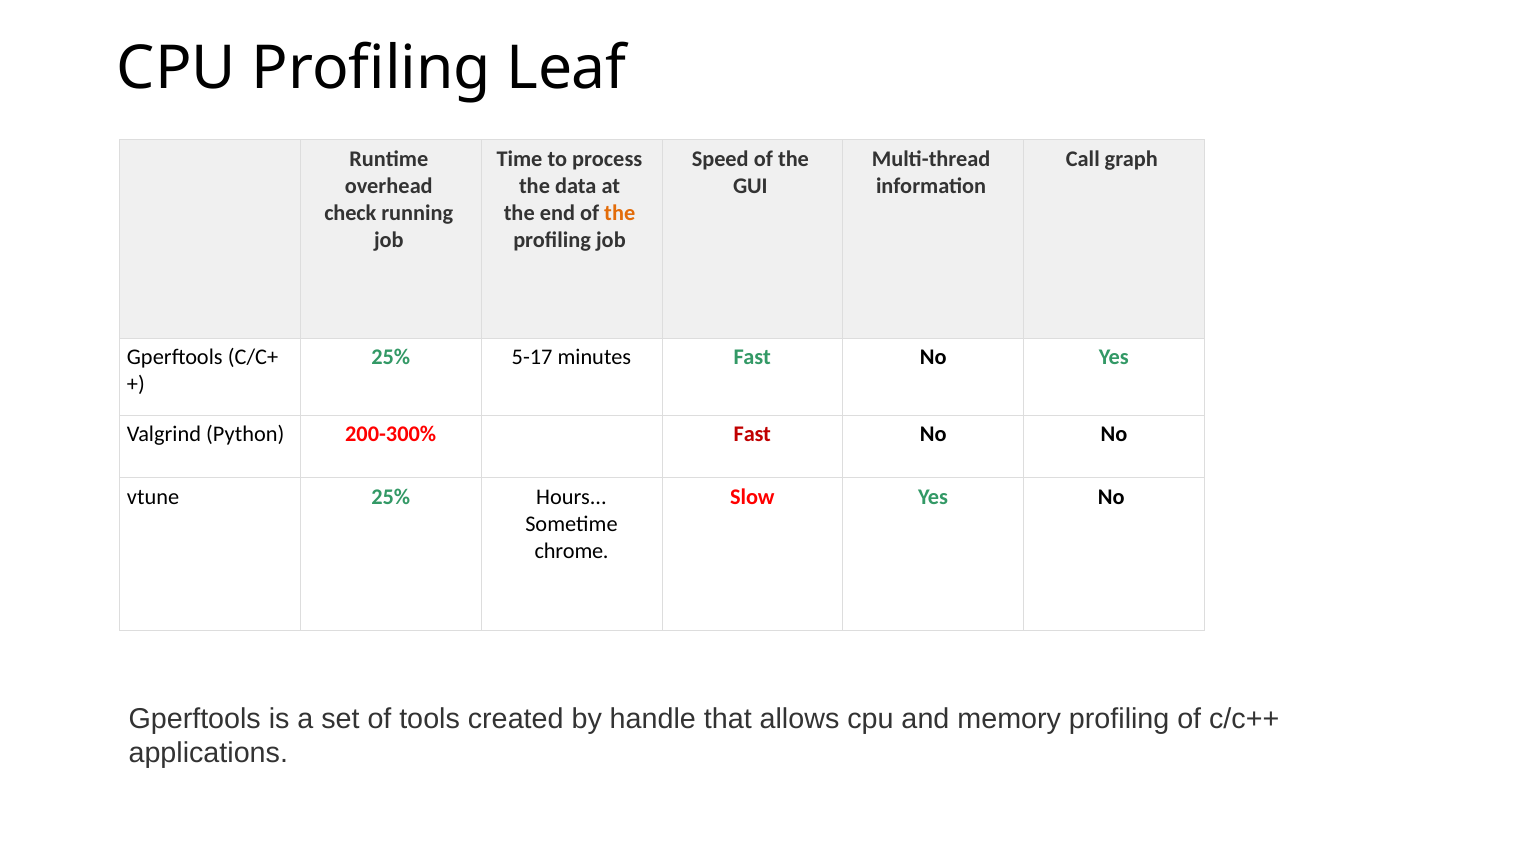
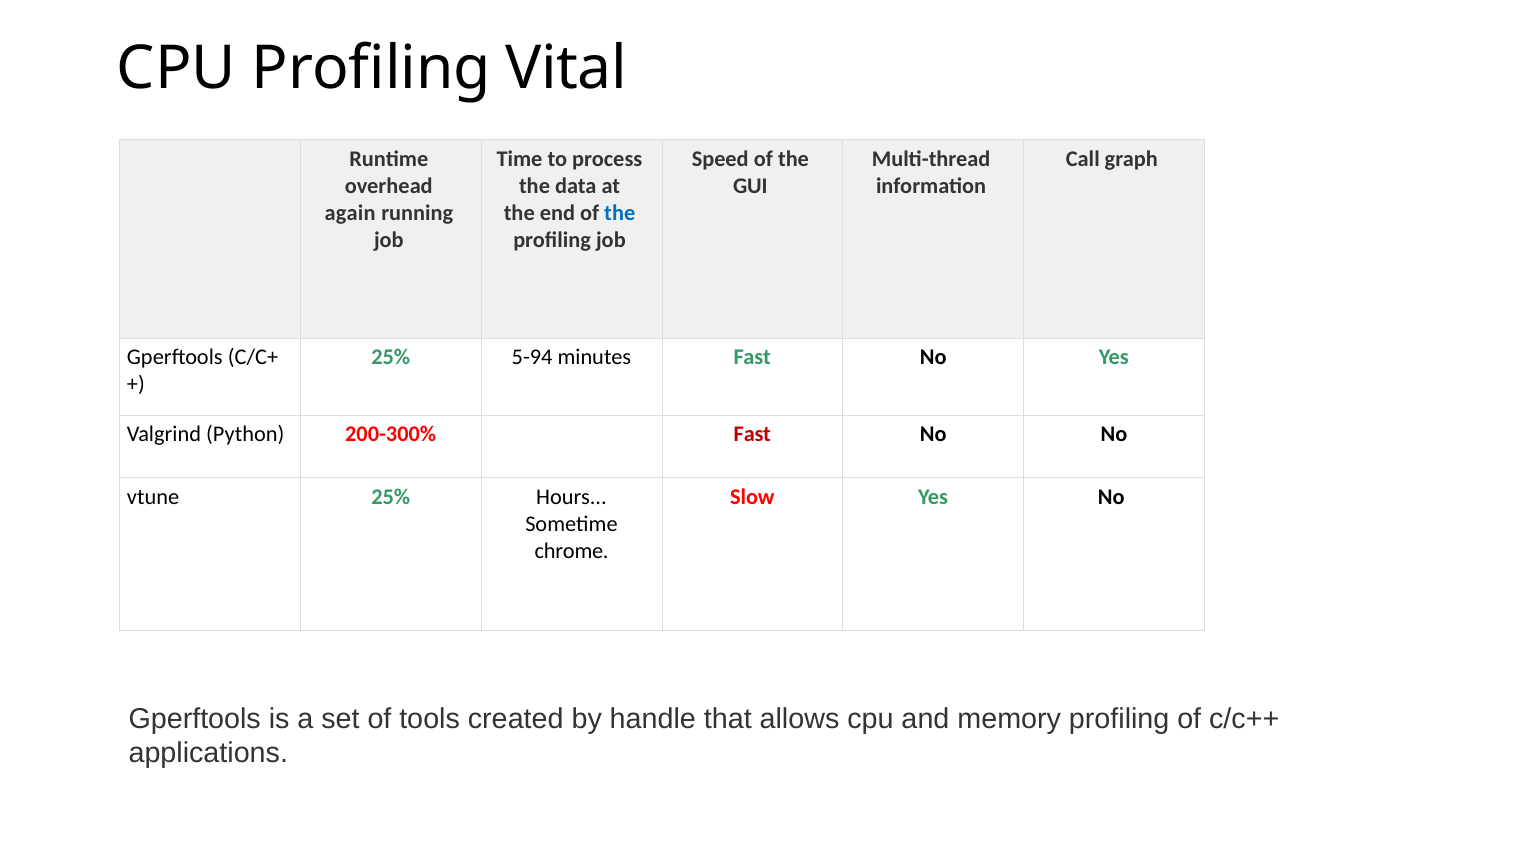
Leaf: Leaf -> Vital (566, 69)
check: check -> again (350, 213)
the colour: orange -> blue (620, 213)
5-17: 5-17 -> 5-94 (532, 357)
